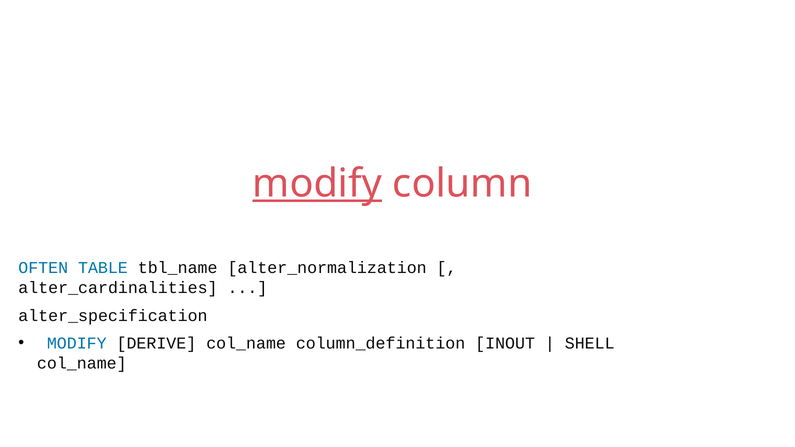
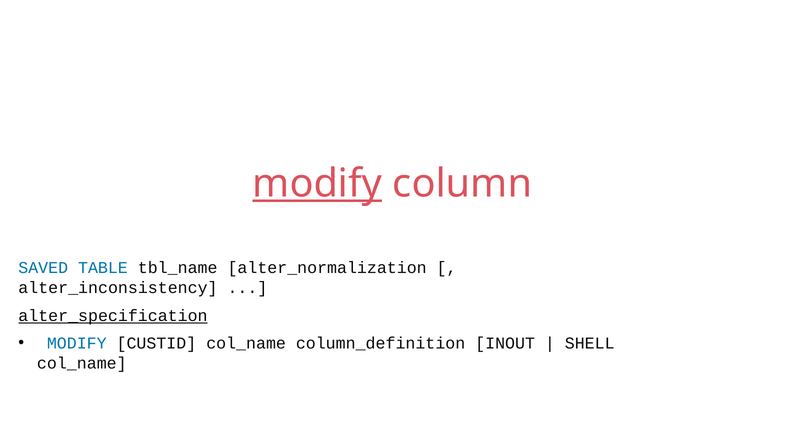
OFTEN: OFTEN -> SAVED (43, 268)
alter_cardinalities: alter_cardinalities -> alter_inconsistency (118, 288)
alter_specification underline: none -> present (113, 316)
DERIVE: DERIVE -> CUSTID (156, 344)
